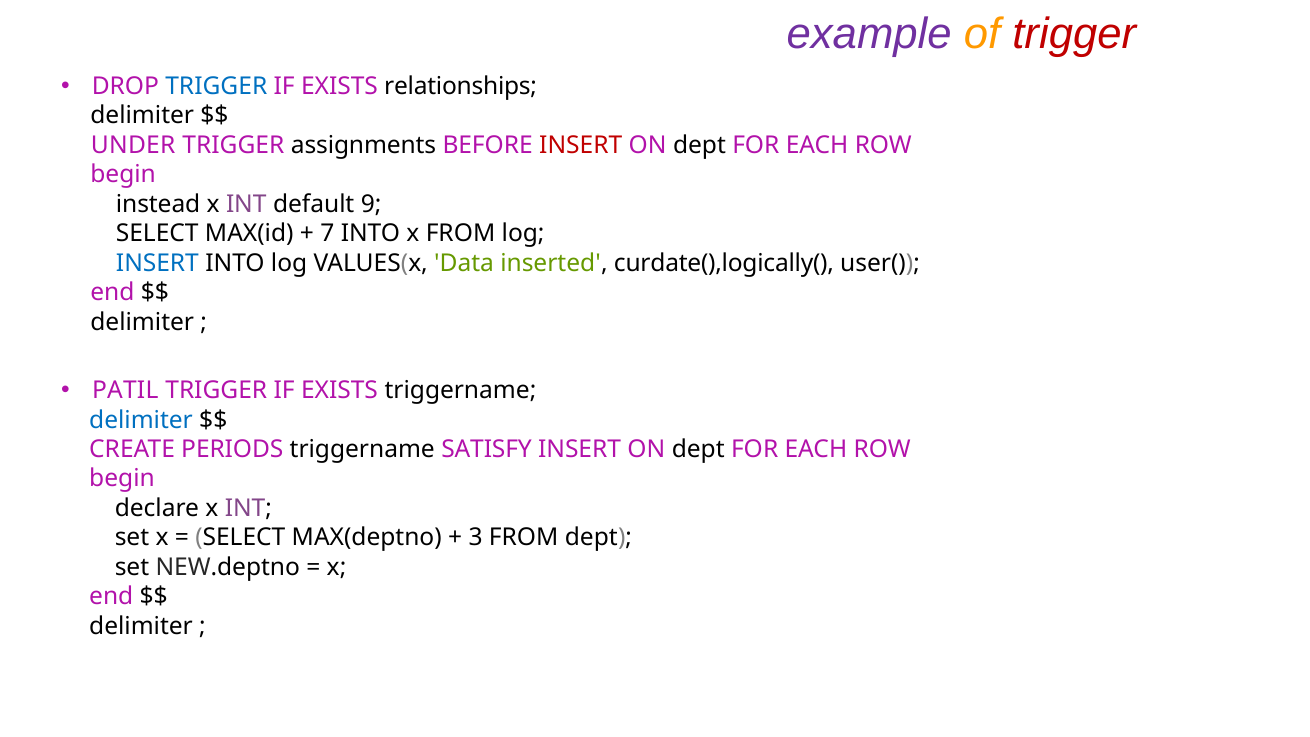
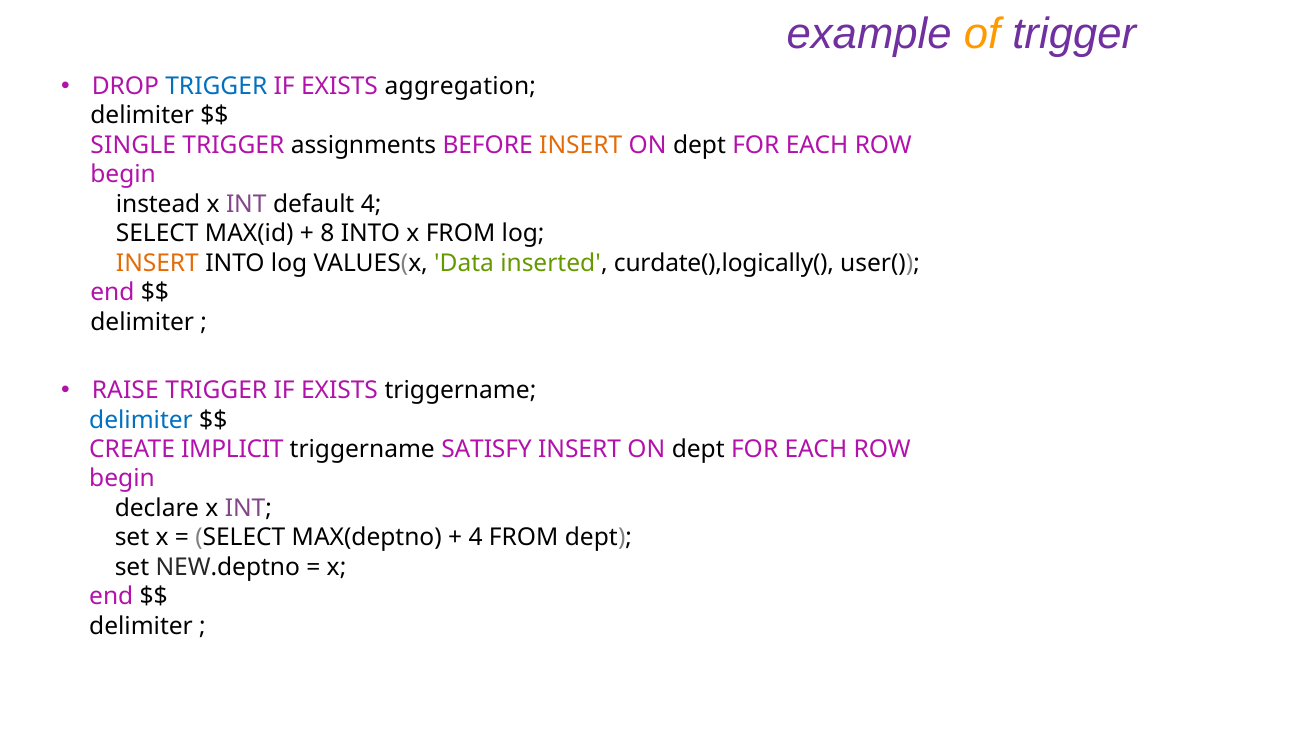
trigger colour: red -> purple (1074, 34)
relationships: relationships -> aggregation (460, 86)
UNDER: UNDER -> SINGLE (133, 145)
INSERT colour: red -> orange (581, 145)
default 9: 9 -> 4 (371, 204)
7: 7 -> 8 (327, 234)
INSERT colour: blue -> orange (157, 263)
PATIL: PATIL -> RAISE (125, 390)
PERIODS: PERIODS -> IMPLICIT (232, 449)
3: 3 -> 4 (476, 538)
